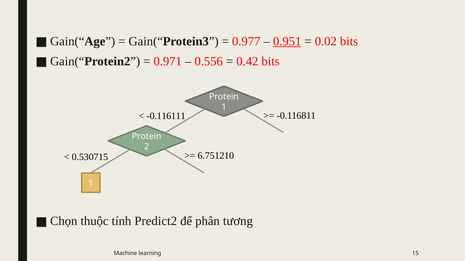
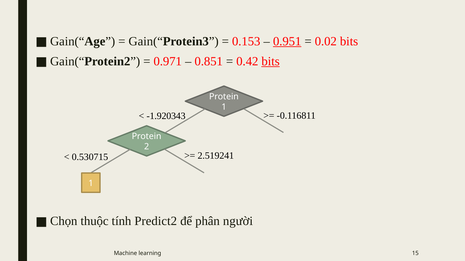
0.977: 0.977 -> 0.153 (246, 41)
0.556: 0.556 -> 0.851 (209, 61)
bits underline: none -> present (271, 61)
-0.116111: -0.116111 -> -1.920343 (166, 116)
6.751210: 6.751210 -> 2.519241 (216, 156)
tương: tương -> người (238, 221)
